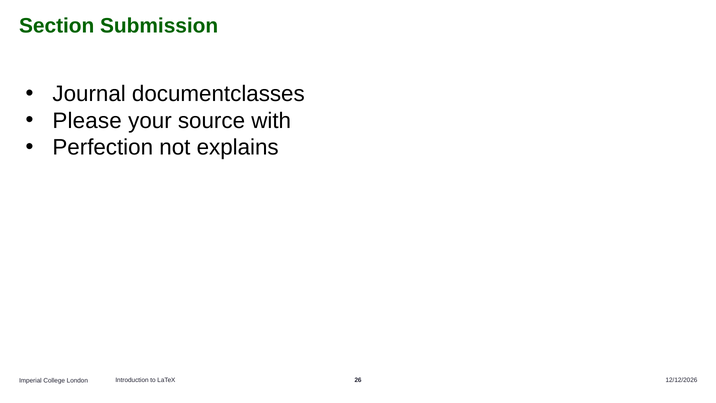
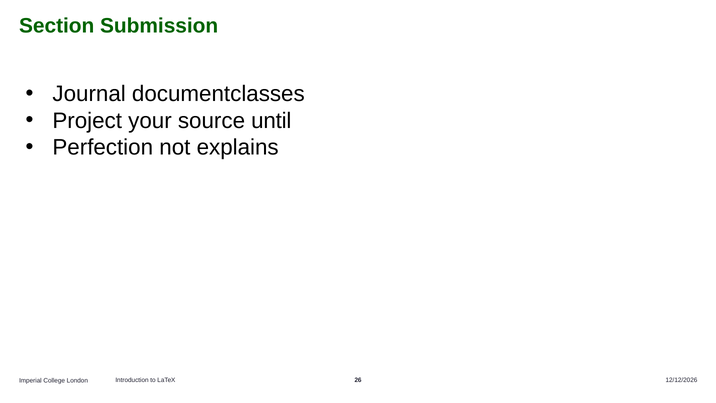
Please: Please -> Project (87, 121)
with: with -> until (271, 121)
